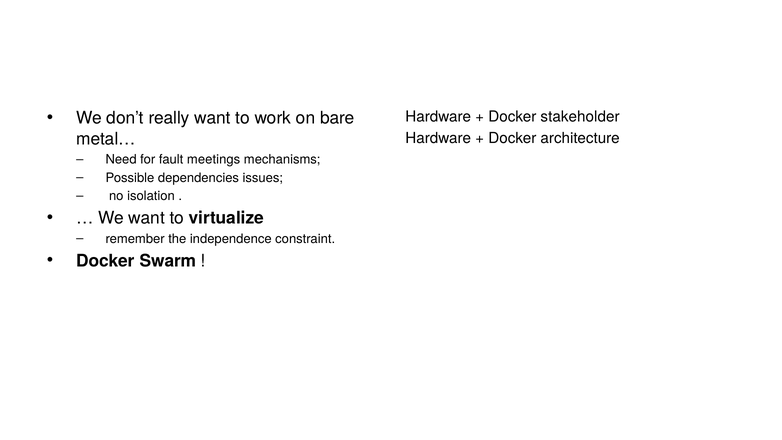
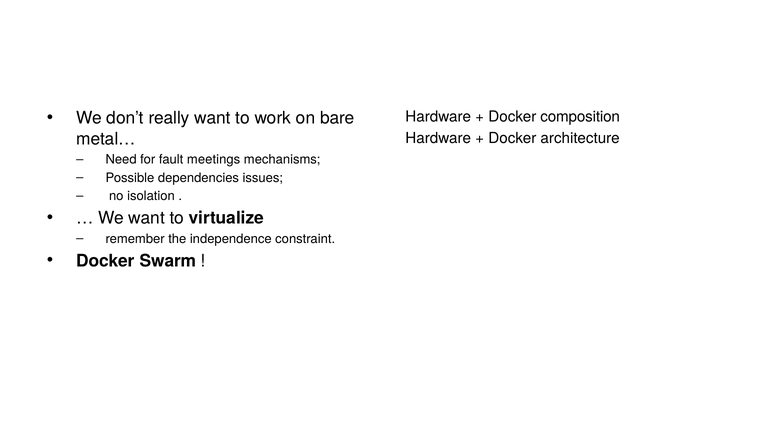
stakeholder: stakeholder -> composition (580, 117)
